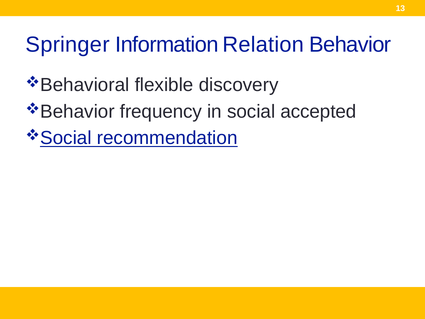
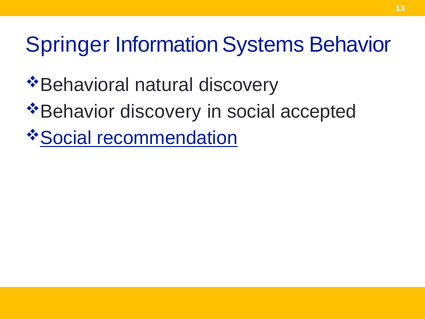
Relation: Relation -> Systems (263, 45)
flexible: flexible -> natural (164, 85)
frequency: frequency -> discovery (161, 111)
